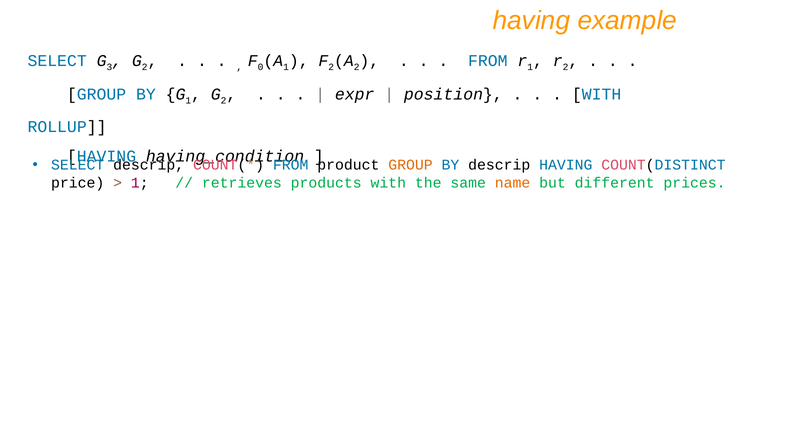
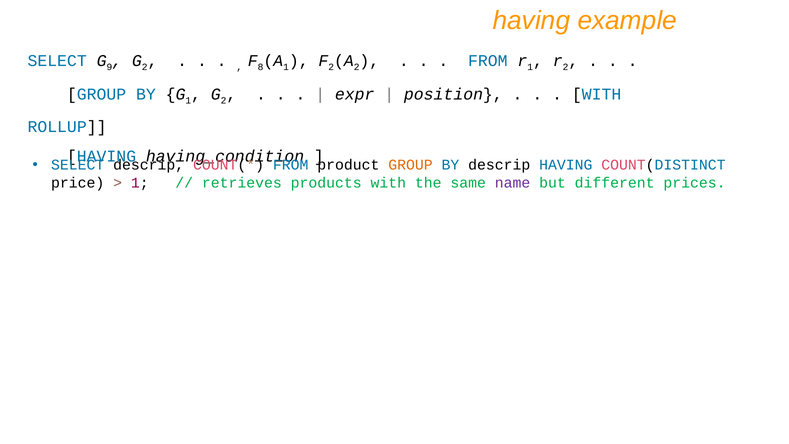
3: 3 -> 9 (109, 67)
0: 0 -> 8 (261, 67)
name colour: orange -> purple (513, 183)
